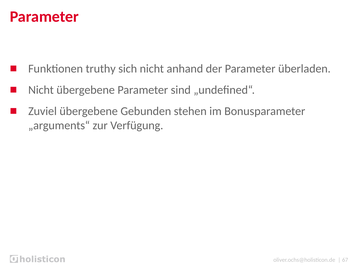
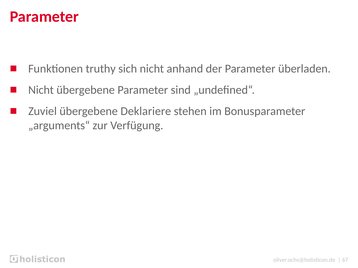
Gebunden: Gebunden -> Deklariere (146, 111)
